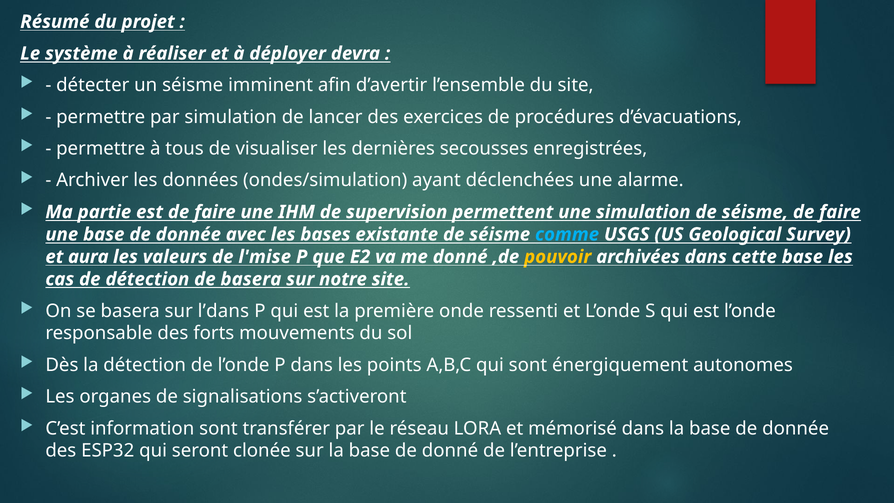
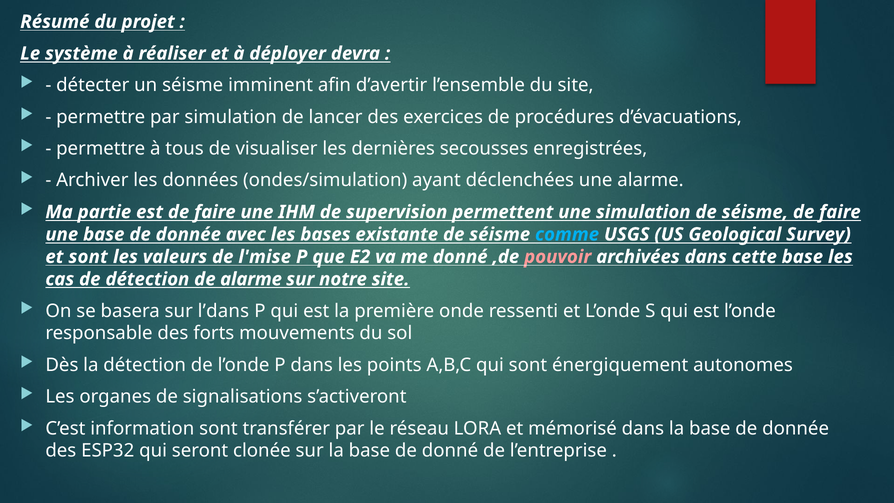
et aura: aura -> sont (88, 257)
pouvoir colour: yellow -> pink (558, 257)
de basera: basera -> alarme (251, 279)
